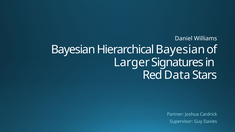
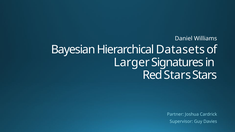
Hierarchical Bayesian: Bayesian -> Datasets (180, 50)
Red Data: Data -> Stars (177, 75)
